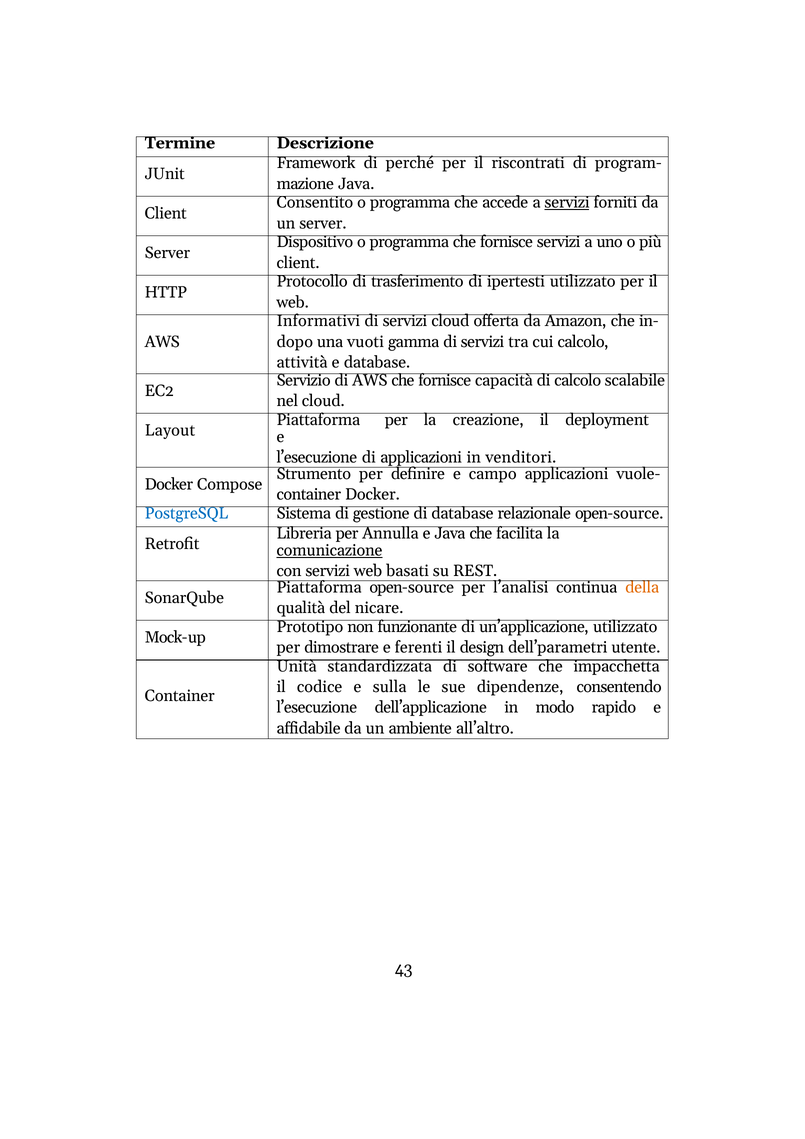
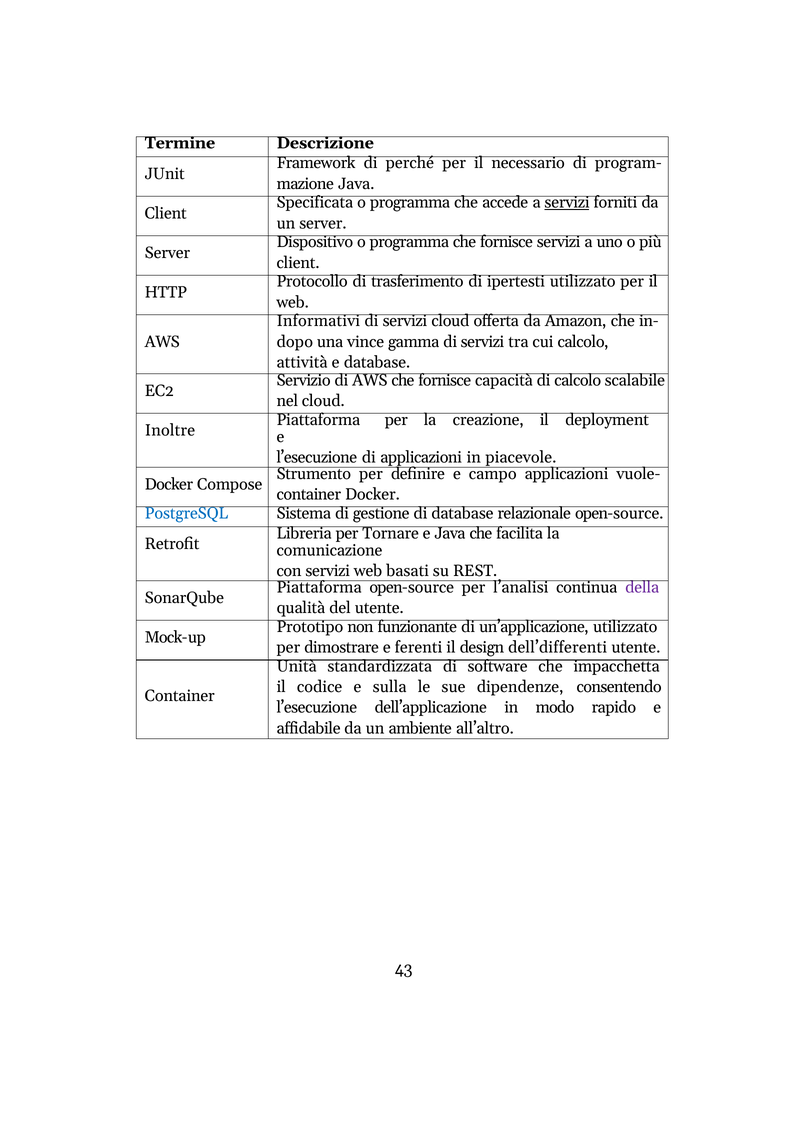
riscontrati: riscontrati -> necessario (528, 163)
Consentito: Consentito -> Specificata (315, 203)
vuoti: vuoti -> vince (366, 342)
Layout: Layout -> Inoltre (170, 431)
venditori: venditori -> piacevole (521, 458)
Annulla: Annulla -> Tornare (391, 533)
comunicazione underline: present -> none (329, 551)
della colour: orange -> purple (642, 587)
del nicare: nicare -> utente (379, 608)
dell’parametri: dell’parametri -> dell’differenti (558, 648)
